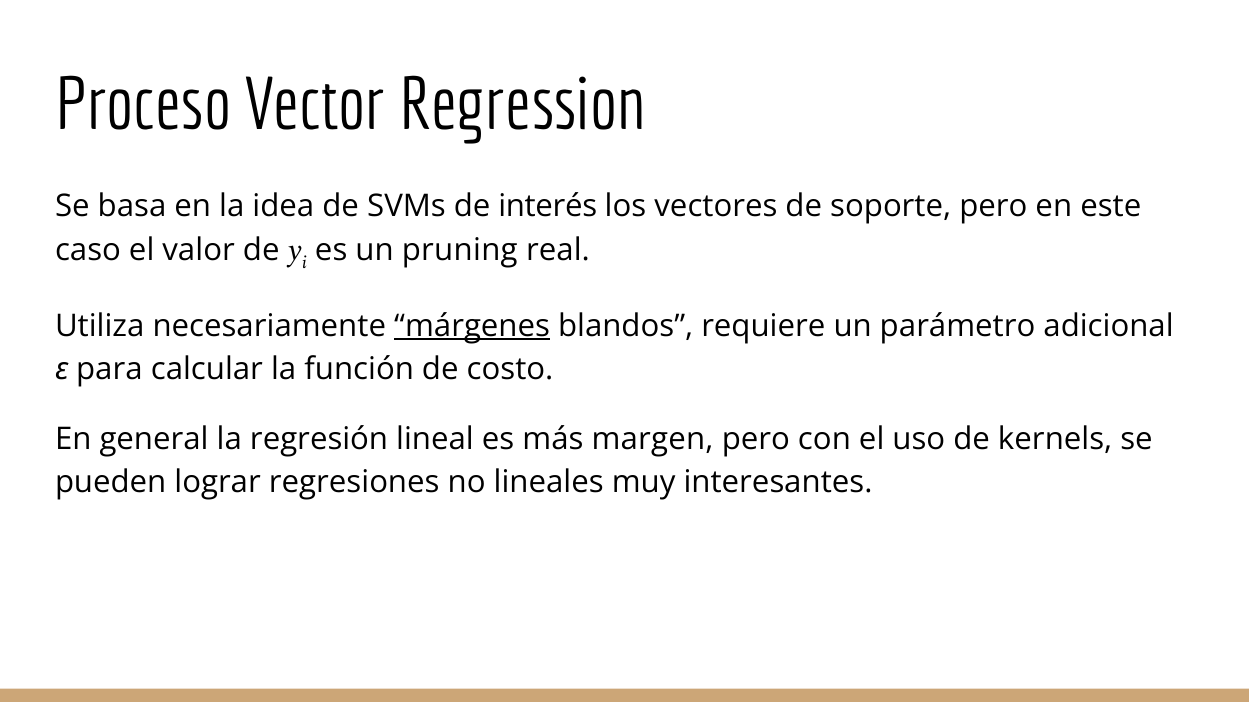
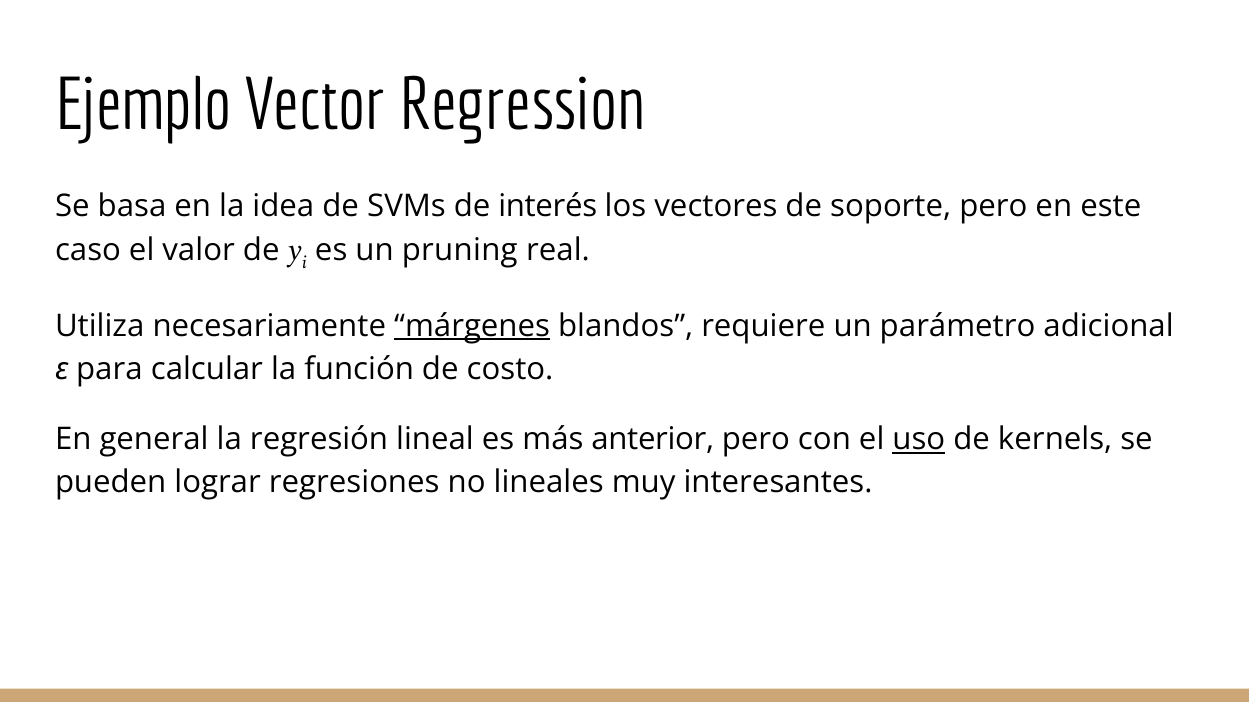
Proceso: Proceso -> Ejemplo (143, 106)
margen: margen -> anterior (653, 440)
uso underline: none -> present (919, 440)
